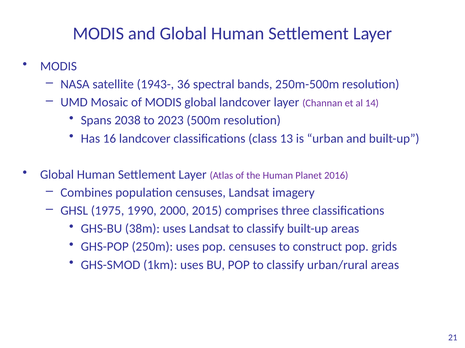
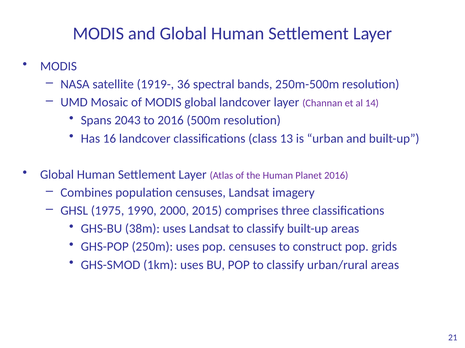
1943-: 1943- -> 1919- (155, 84)
2038: 2038 -> 2043 (128, 121)
to 2023: 2023 -> 2016 (171, 121)
